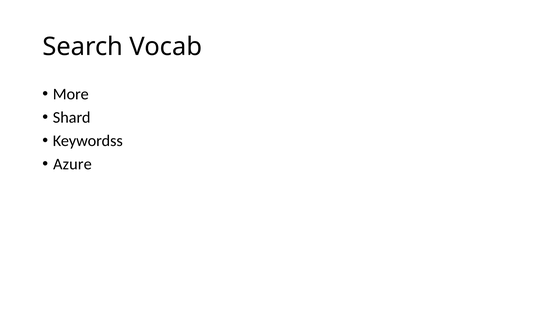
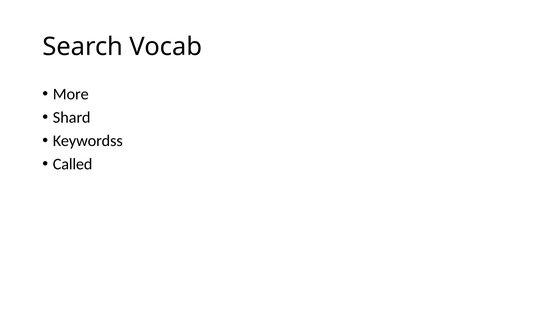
Azure: Azure -> Called (73, 164)
